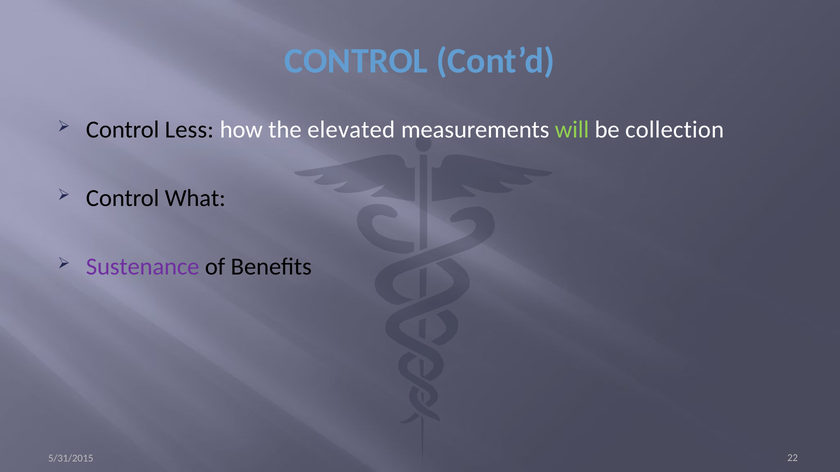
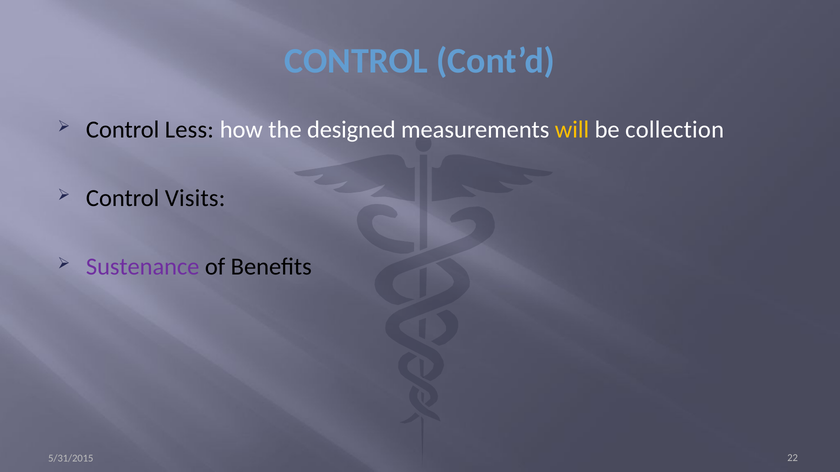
elevated: elevated -> designed (351, 130)
will colour: light green -> yellow (572, 130)
What: What -> Visits (195, 198)
